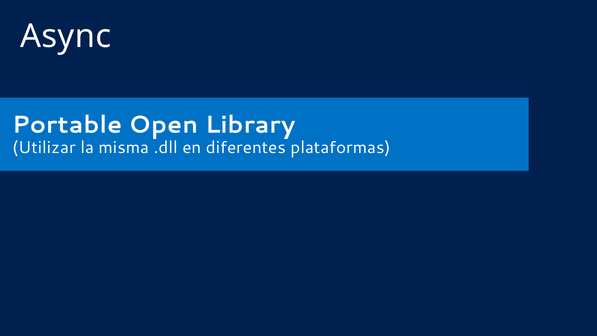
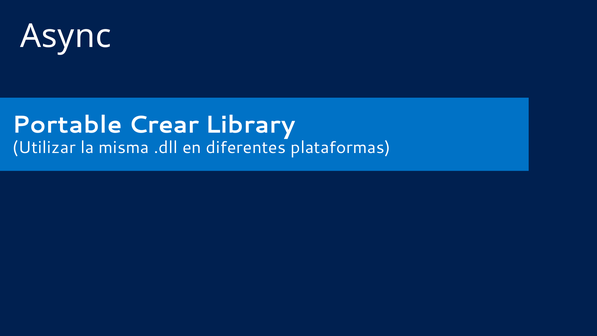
Open: Open -> Crear (164, 125)
